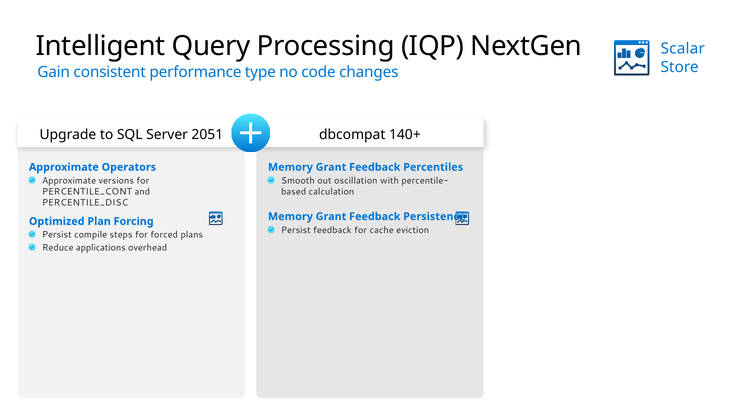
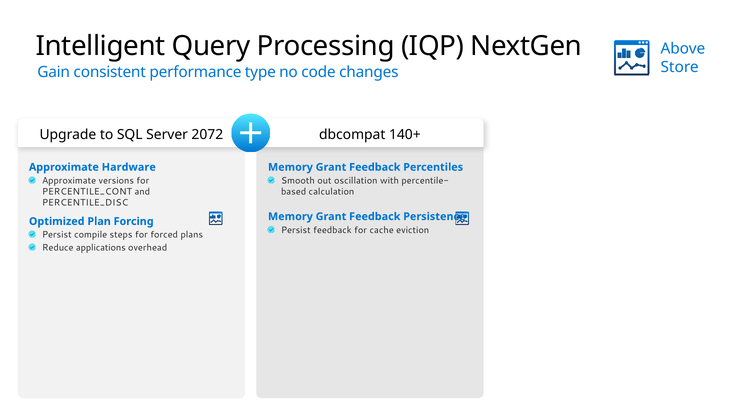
Scalar: Scalar -> Above (683, 49)
2051: 2051 -> 2072 (207, 135)
Operators: Operators -> Hardware (129, 167)
